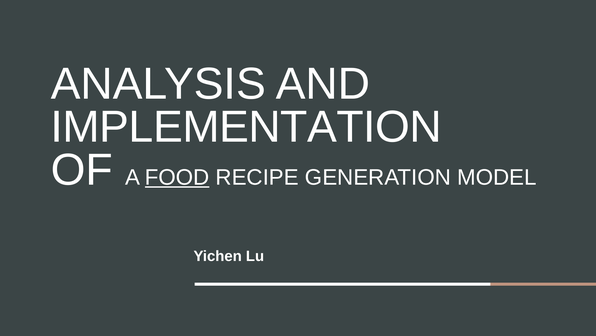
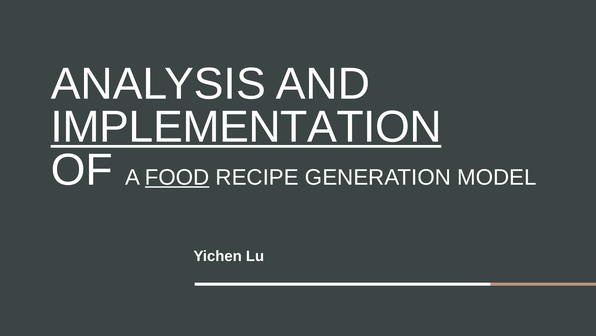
IMPLEMENTATION underline: none -> present (246, 127)
